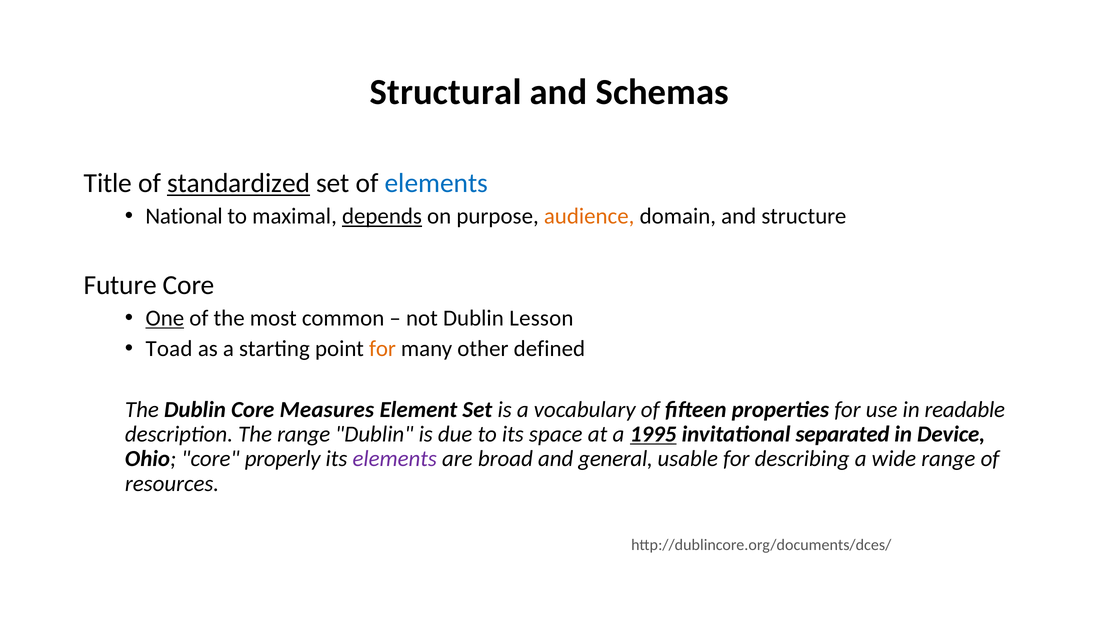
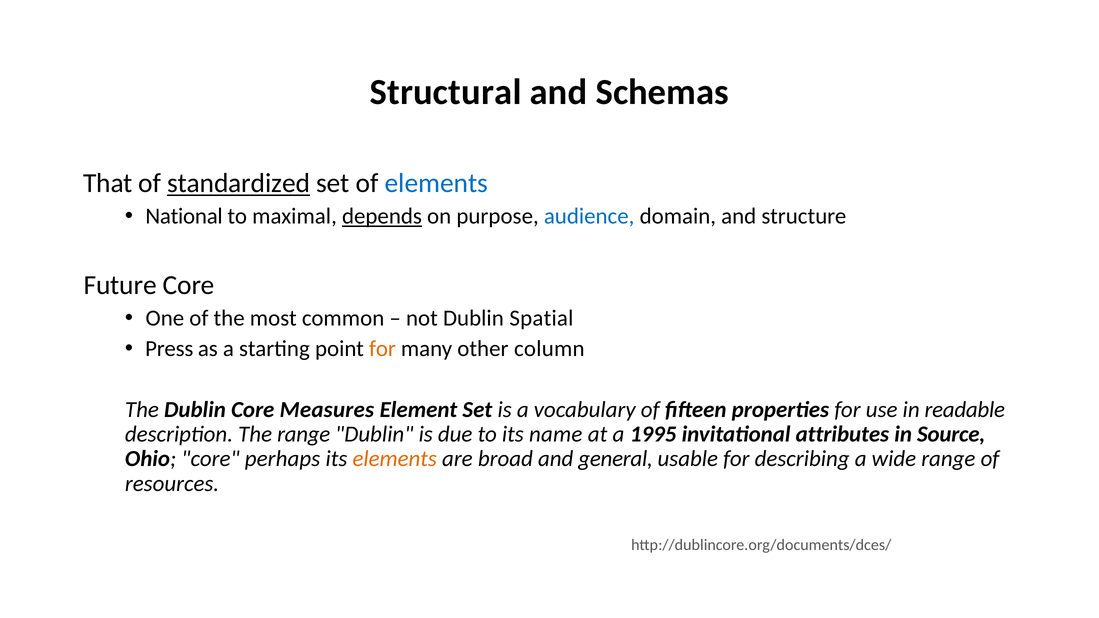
Title: Title -> That (108, 183)
audience colour: orange -> blue (589, 216)
One underline: present -> none (165, 318)
Lesson: Lesson -> Spatial (541, 318)
Toad: Toad -> Press (169, 349)
defined: defined -> column (549, 349)
space: space -> name (556, 434)
1995 underline: present -> none (653, 434)
separated: separated -> attributes (842, 434)
Device: Device -> Source (951, 434)
properly: properly -> perhaps (282, 459)
elements colour: purple -> orange (395, 459)
